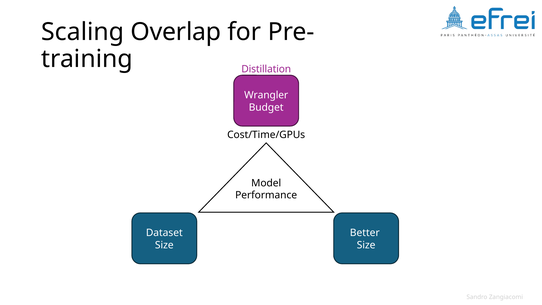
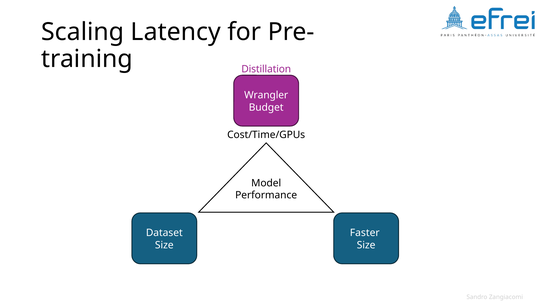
Overlap: Overlap -> Latency (176, 32)
Better: Better -> Faster (365, 233)
